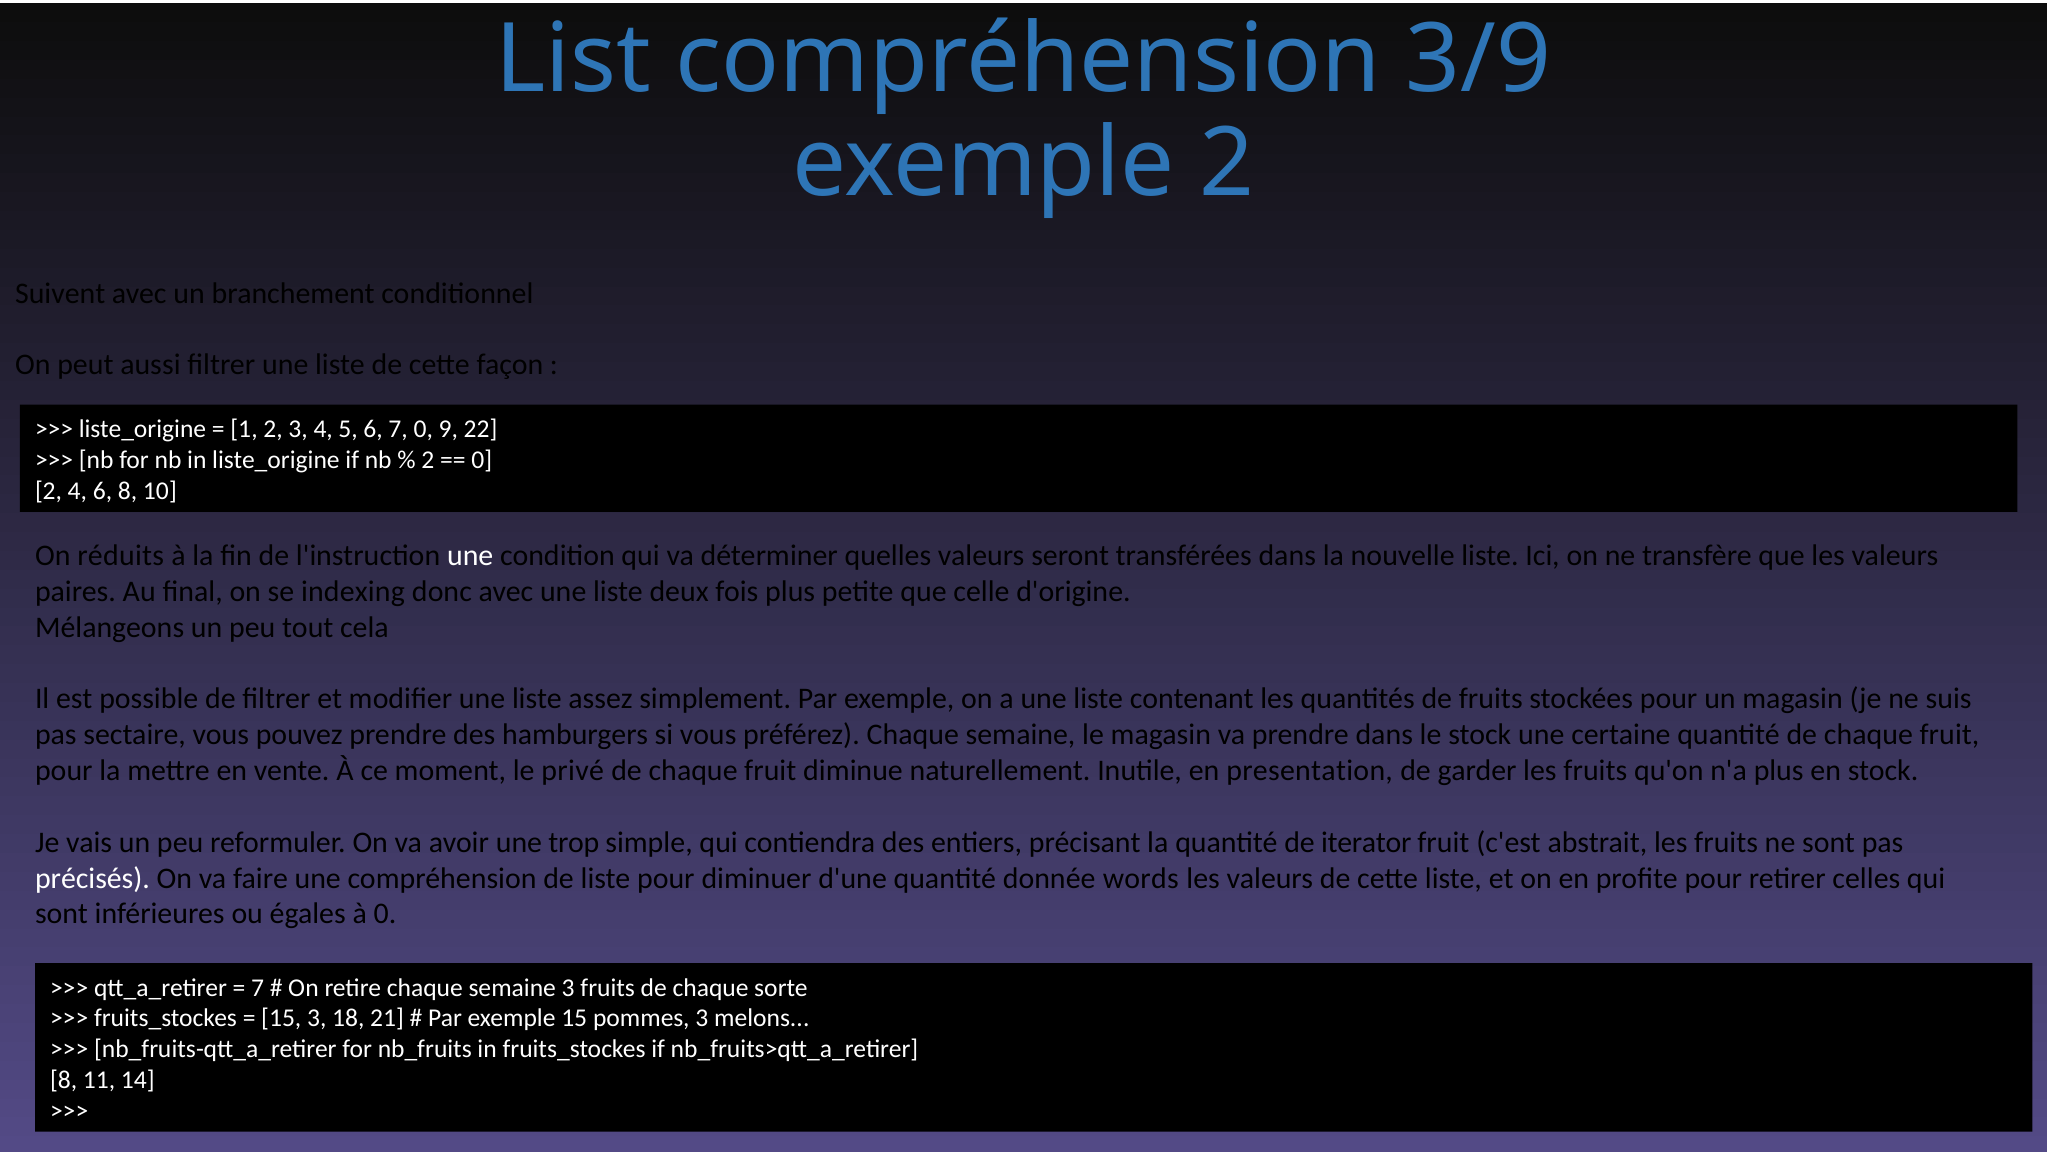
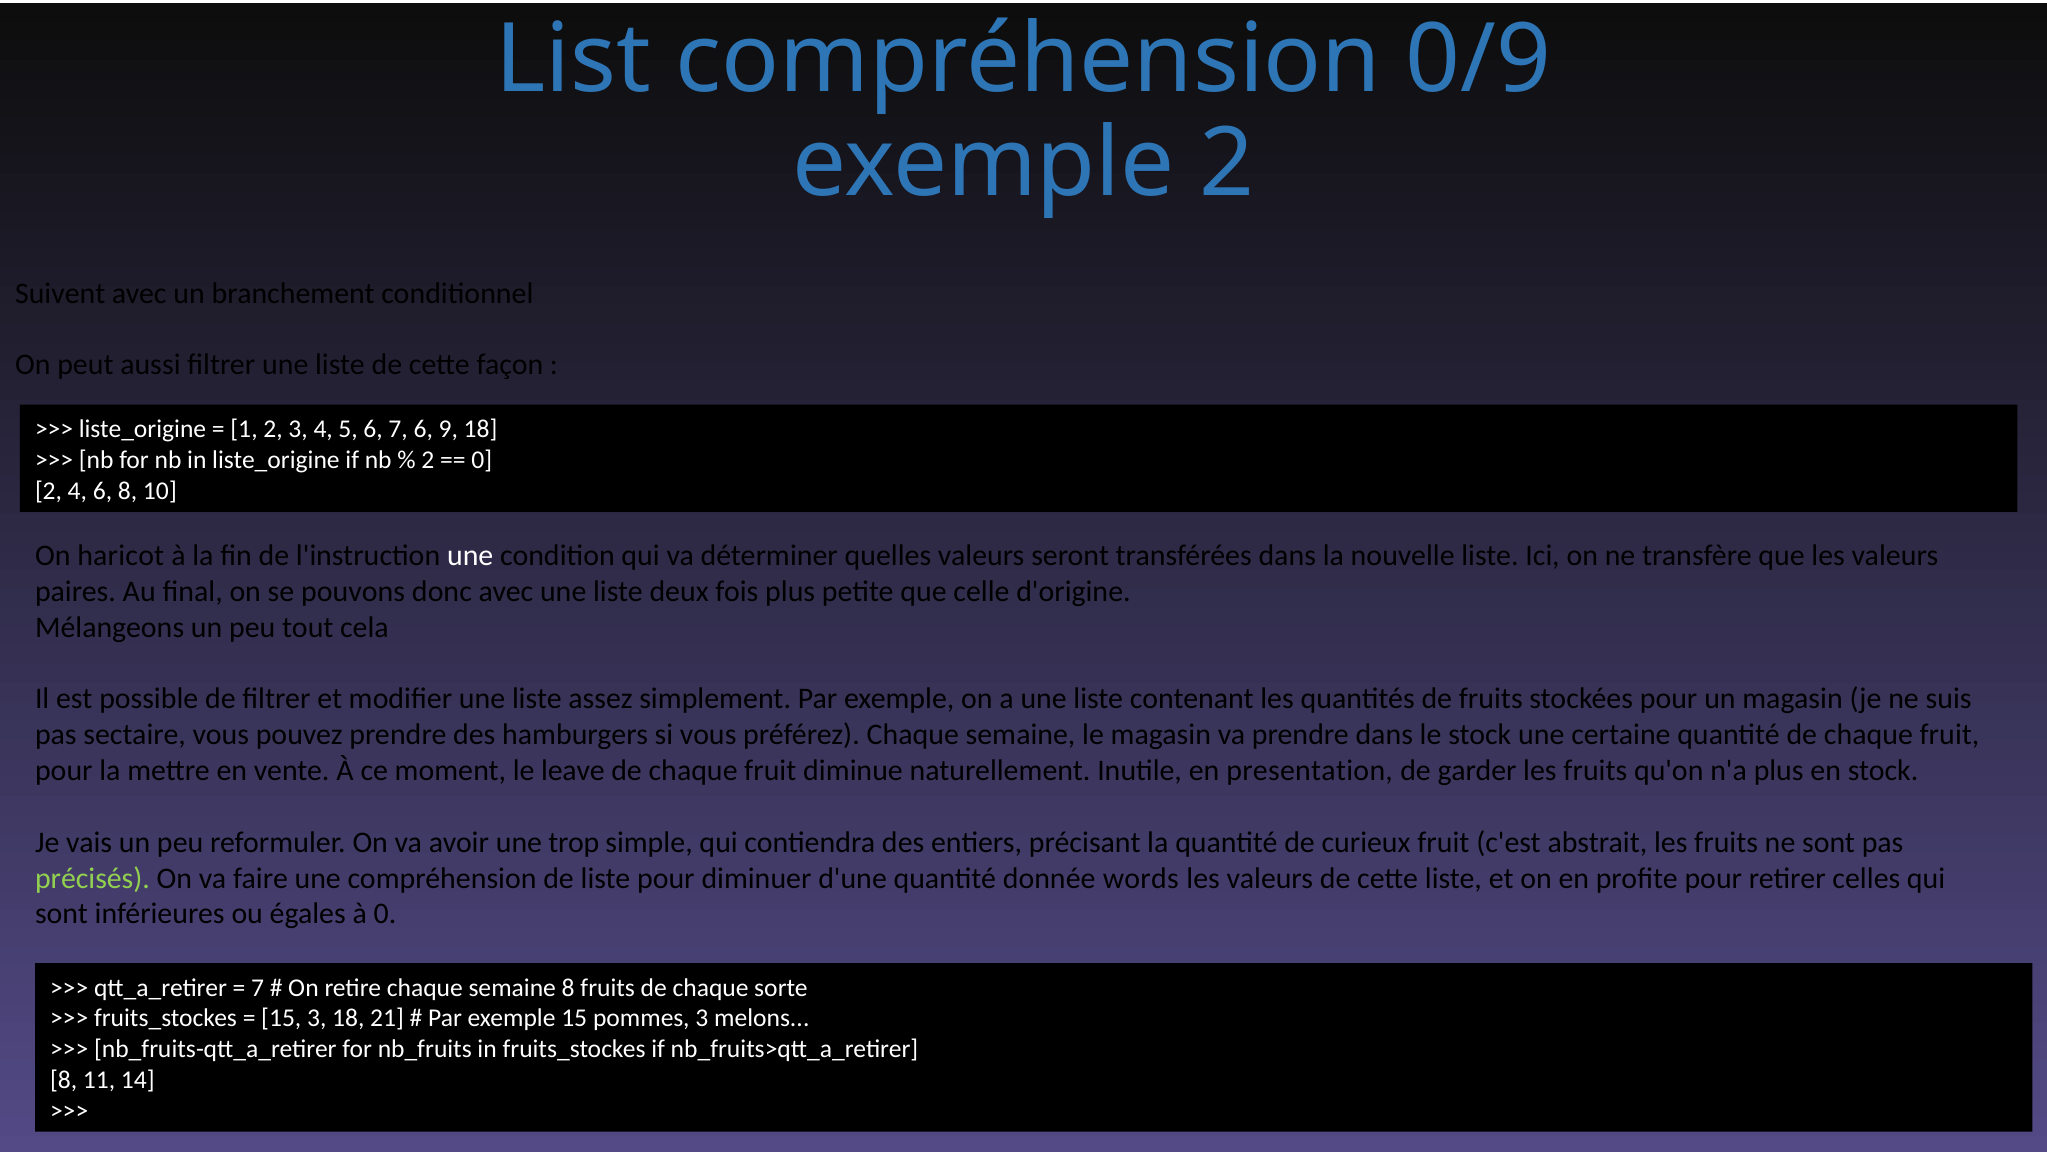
3/9: 3/9 -> 0/9 (1479, 60)
7 0: 0 -> 6 (423, 429)
9 22: 22 -> 18 (481, 429)
réduits: réduits -> haricot (121, 555)
indexing: indexing -> pouvons (353, 591)
privé: privé -> leave (573, 770)
iterator: iterator -> curieux (1366, 842)
précisés colour: white -> light green (93, 878)
semaine 3: 3 -> 8 (568, 987)
